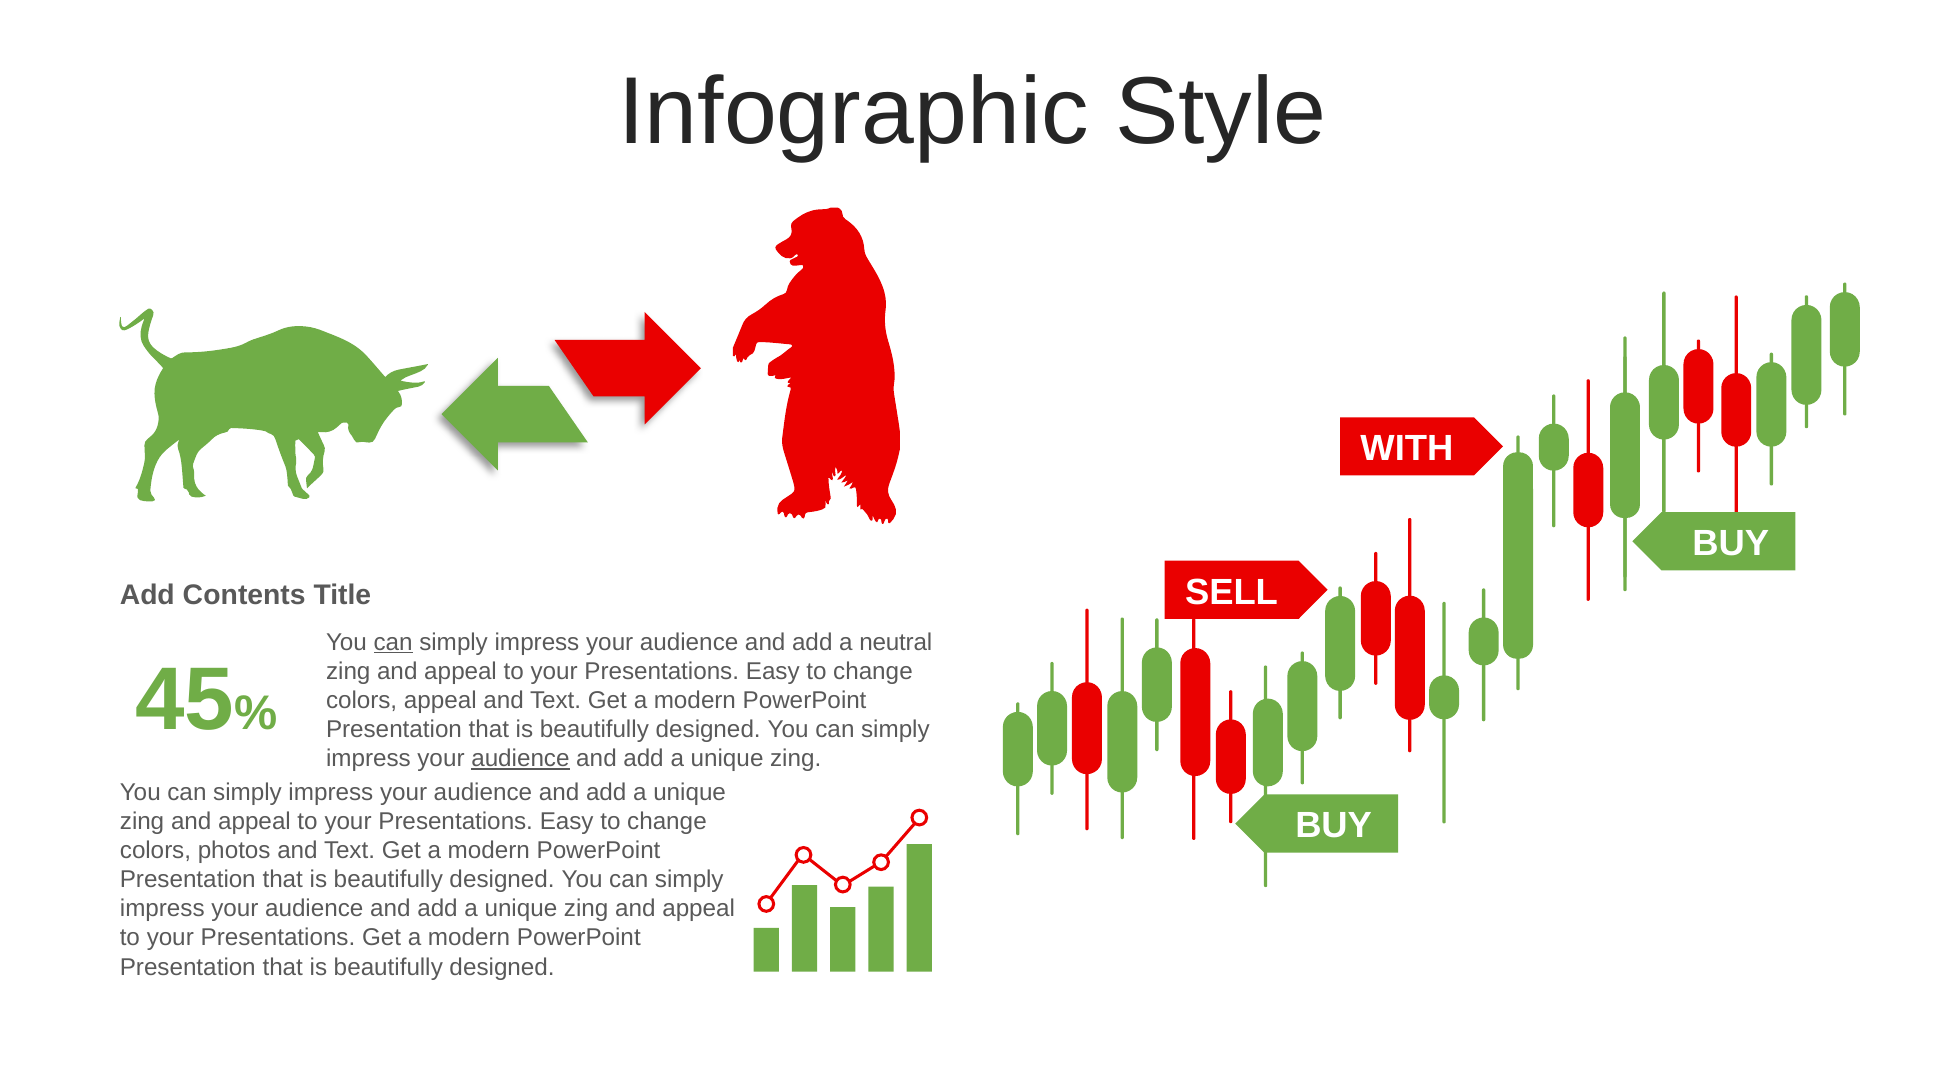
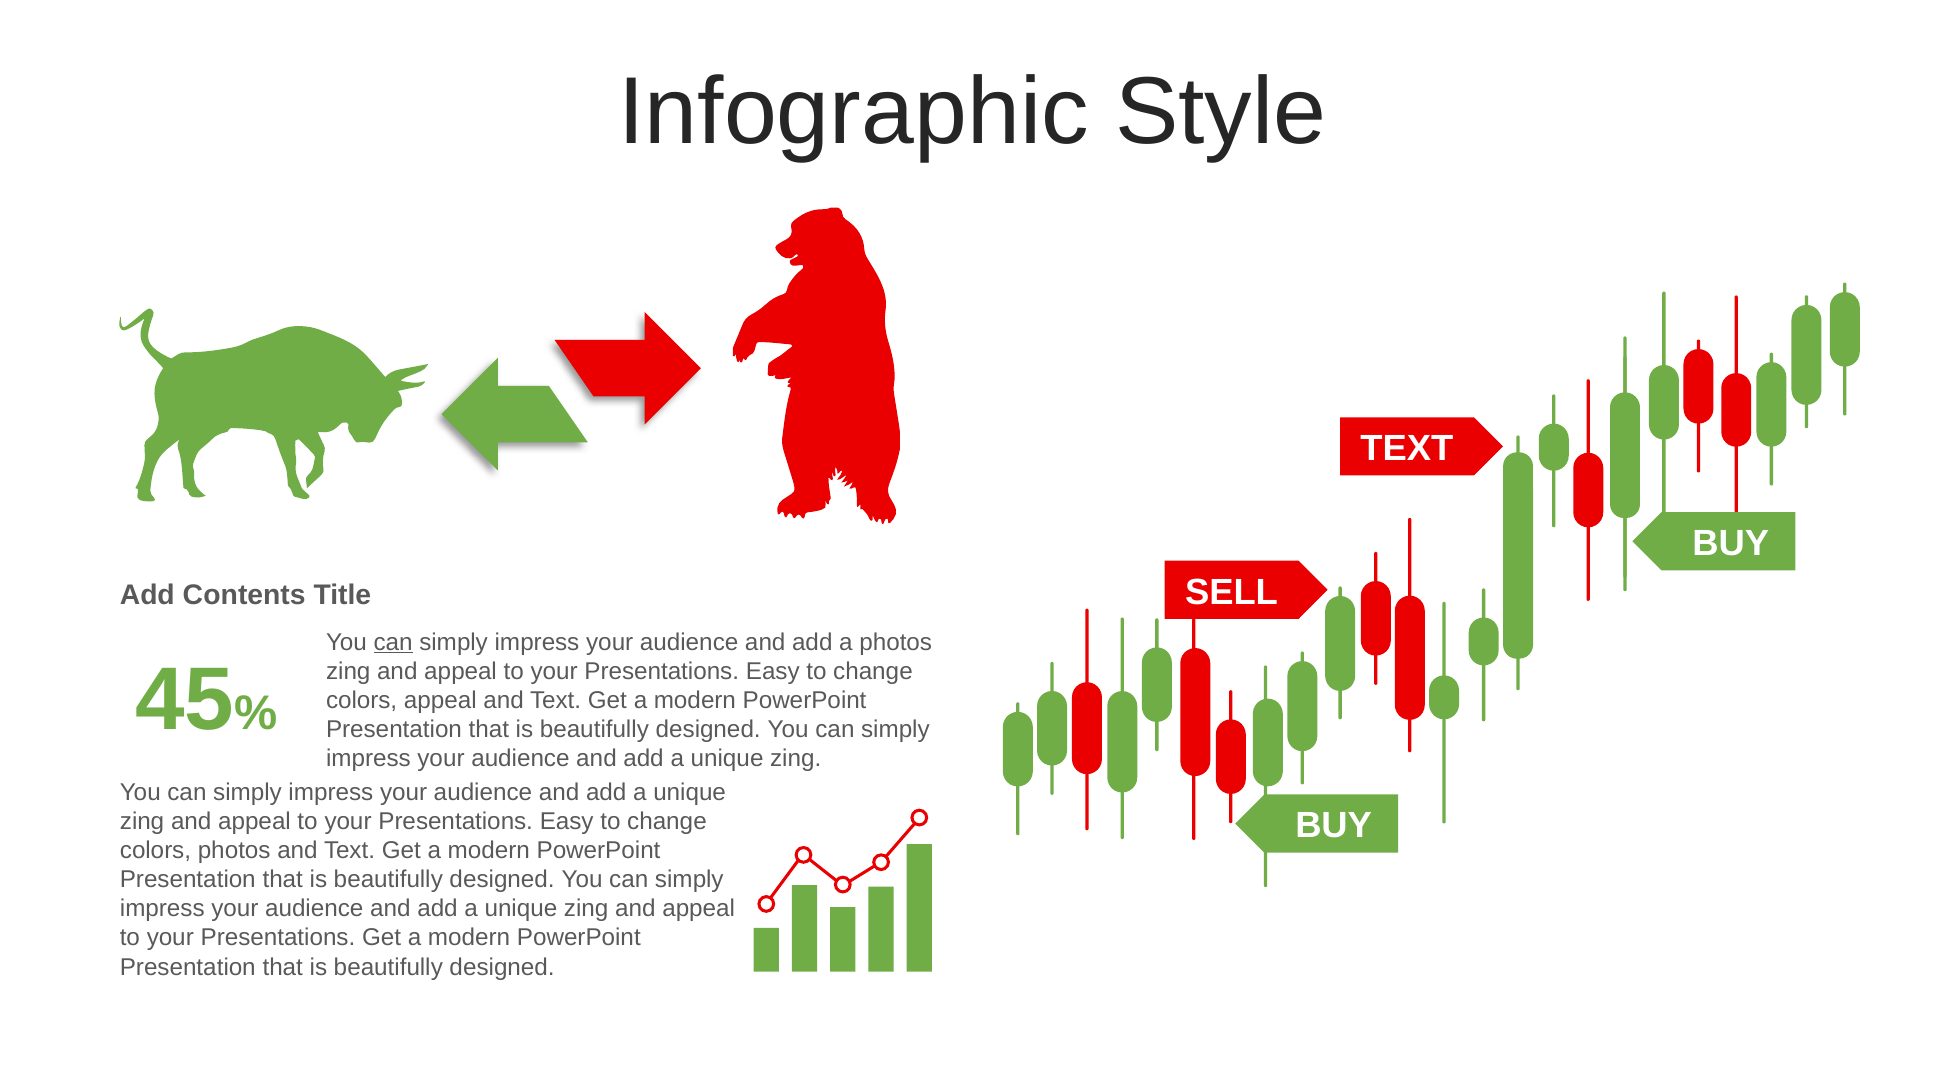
WITH: WITH -> TEXT (1407, 448)
a neutral: neutral -> photos (896, 642)
audience underline: present -> none (520, 758)
